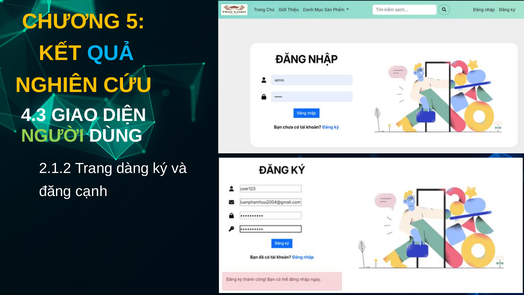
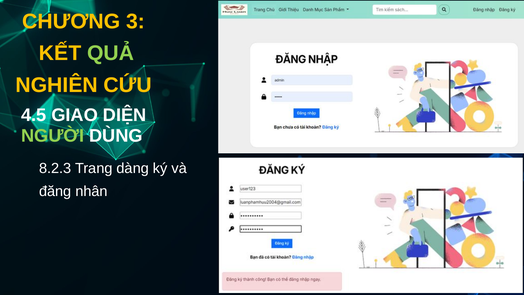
5: 5 -> 3 (136, 21)
QUẢ colour: light blue -> light green (111, 53)
4.3: 4.3 -> 4.5 (34, 115)
2.1.2: 2.1.2 -> 8.2.3 (55, 168)
cạnh: cạnh -> nhân (92, 191)
